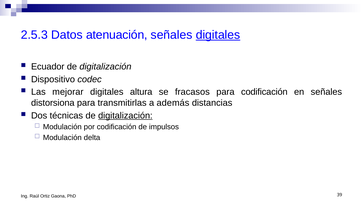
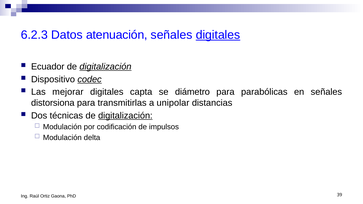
2.5.3: 2.5.3 -> 6.2.3 (34, 35)
digitalización underline: none -> present (105, 67)
codec underline: none -> present (90, 79)
altura: altura -> capta (141, 92)
fracasos: fracasos -> diámetro (192, 92)
para codificación: codificación -> parabólicas (264, 92)
además: además -> unipolar (173, 103)
